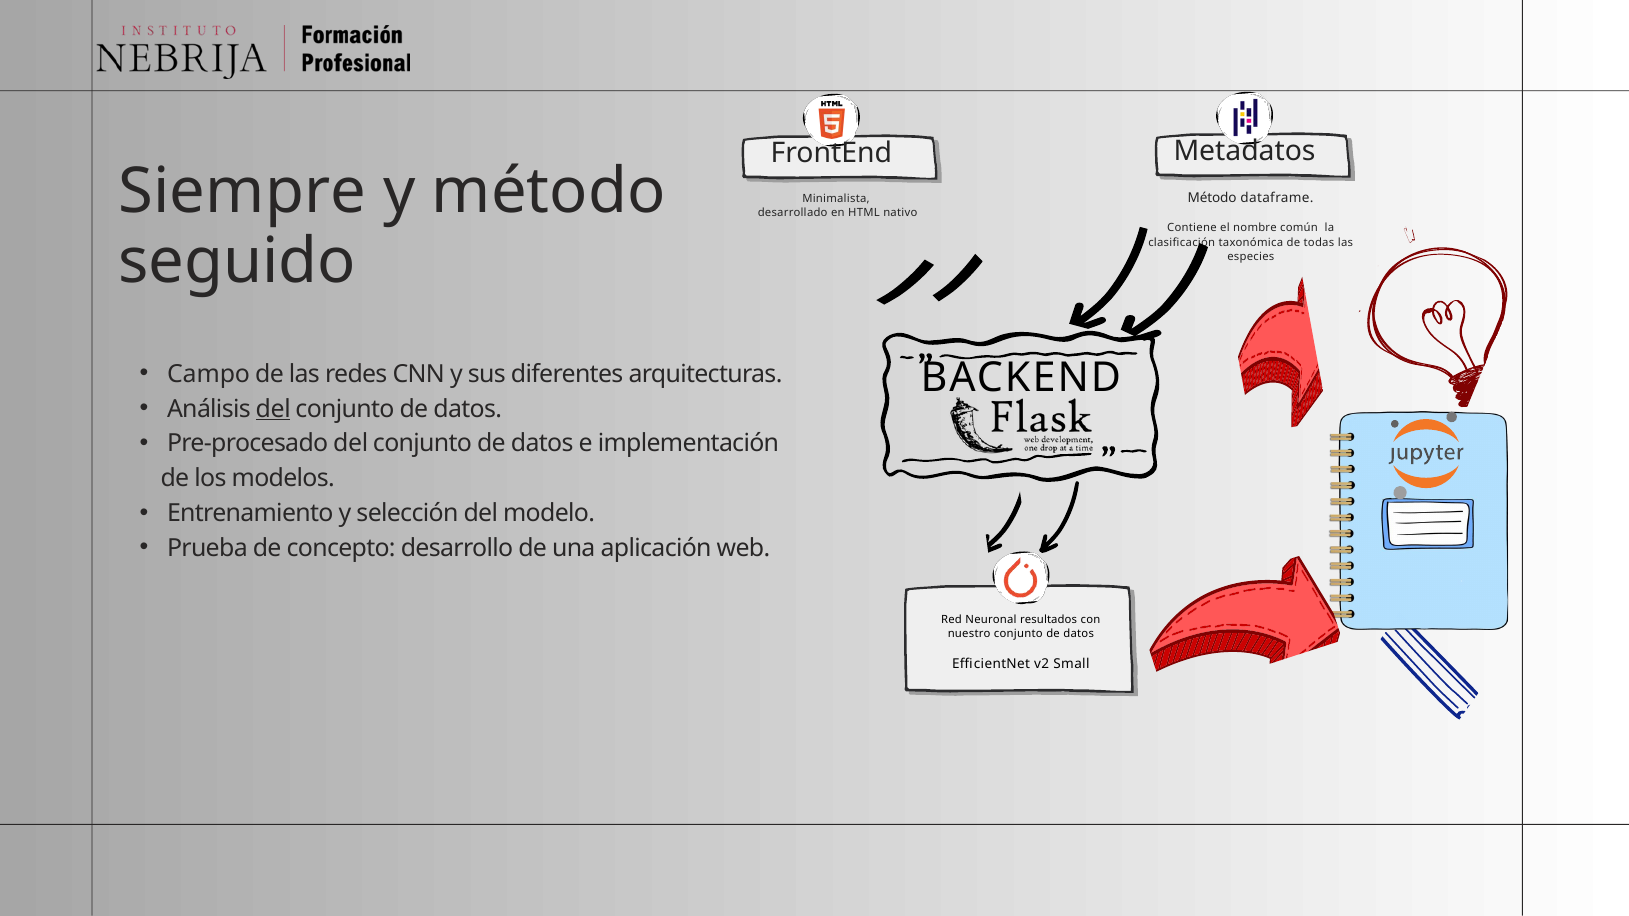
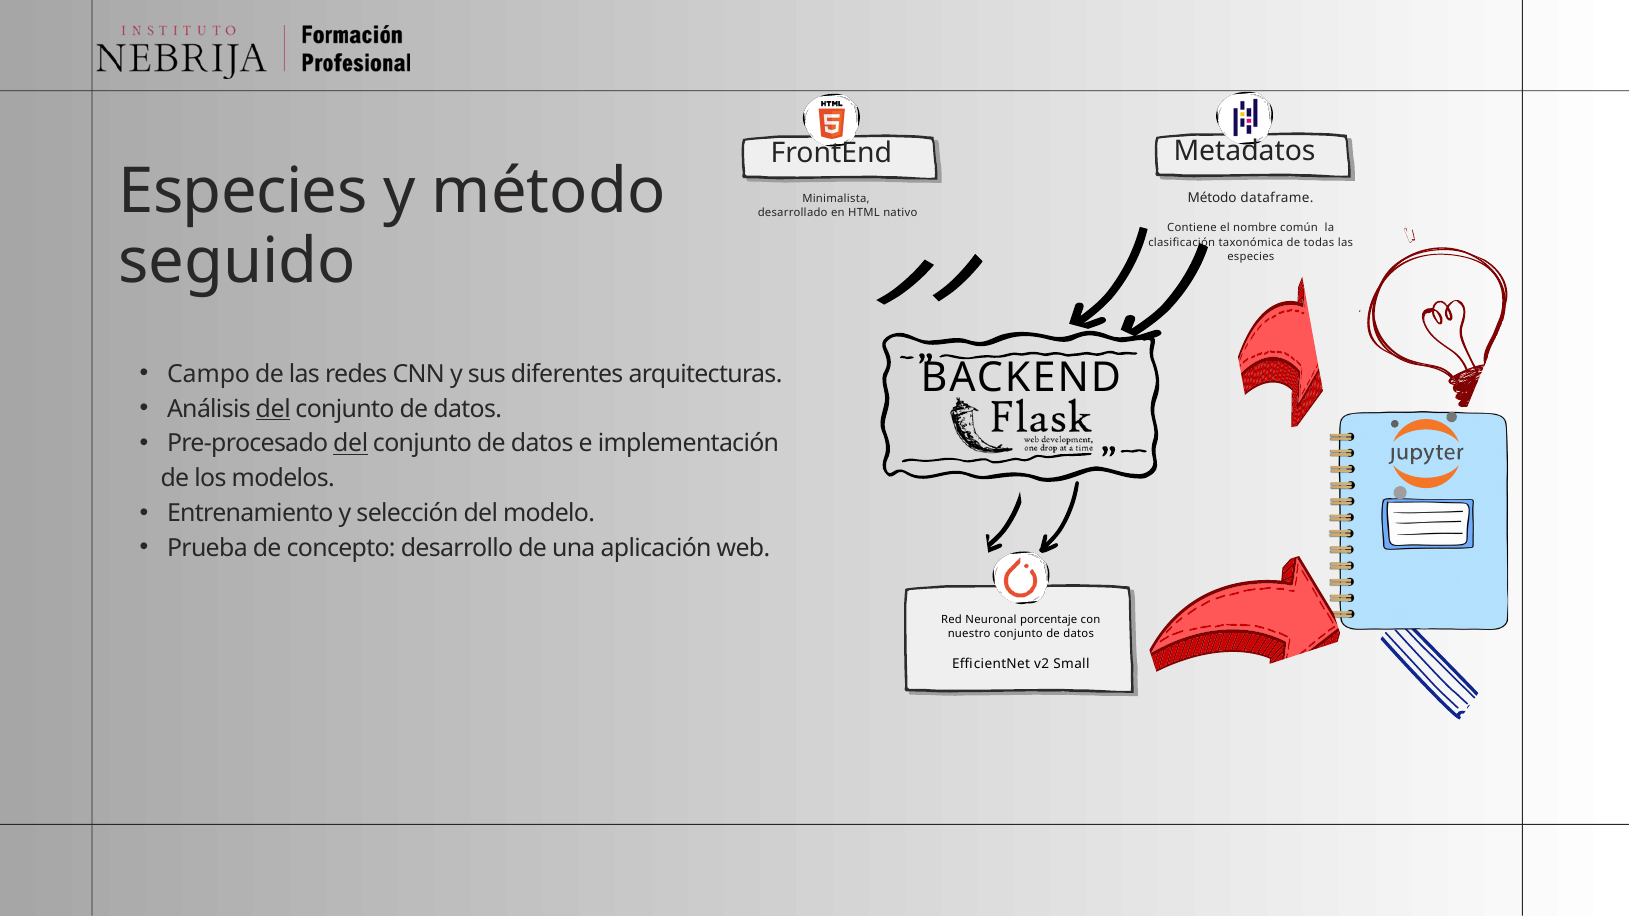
Siempre: Siempre -> Especies (243, 192)
del underline: none -> present (351, 444)
resultados: resultados -> porcentaje (1049, 620)
